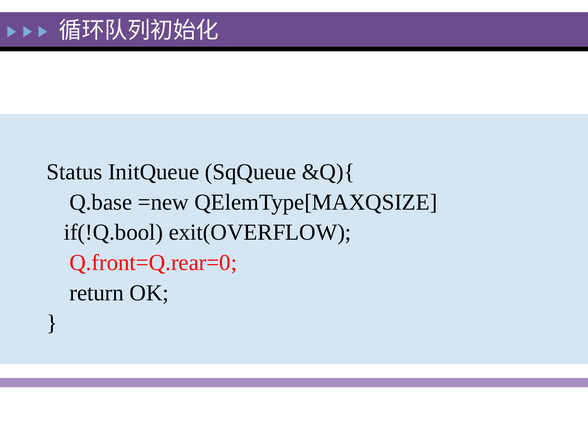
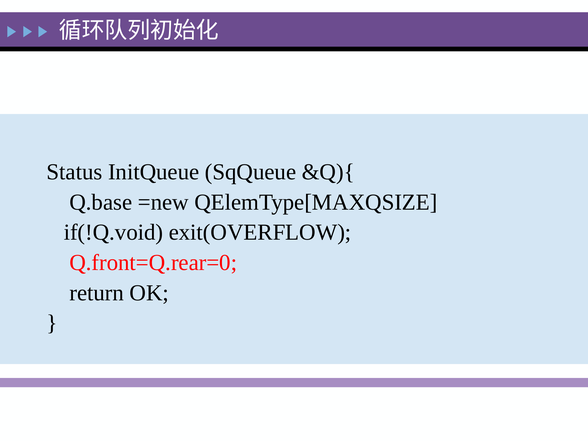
if(!Q.bool: if(!Q.bool -> if(!Q.void (113, 232)
